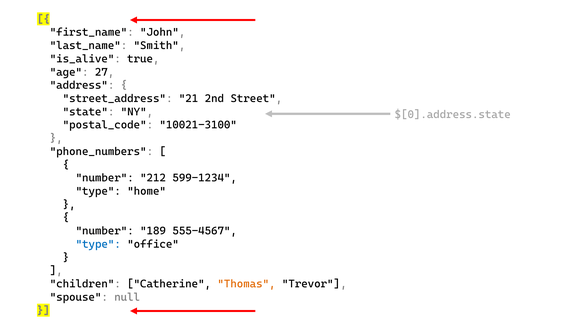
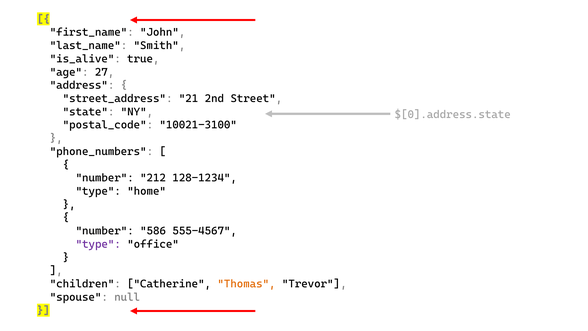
599-1234: 599-1234 -> 128-1234 (205, 178)
189: 189 -> 586 (153, 231)
type colour: blue -> purple (98, 244)
